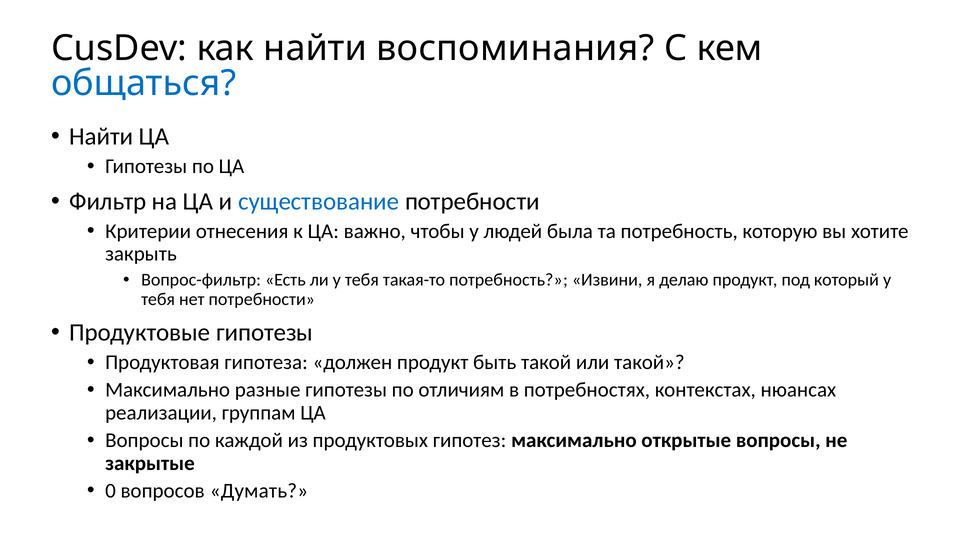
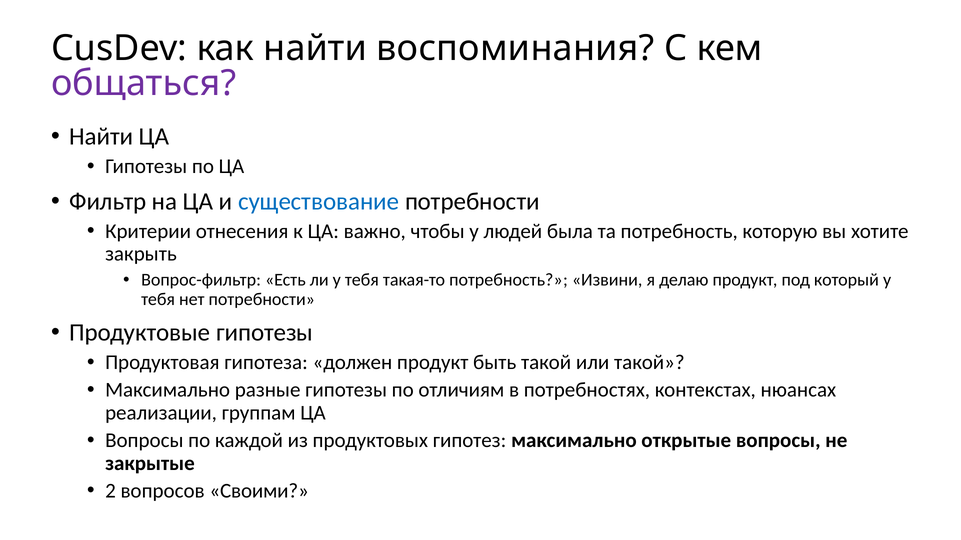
общаться colour: blue -> purple (144, 84)
0: 0 -> 2 (110, 491)
Думать: Думать -> Своими (259, 491)
